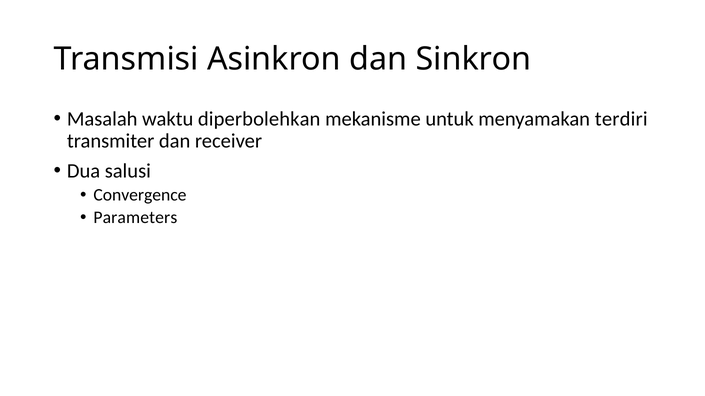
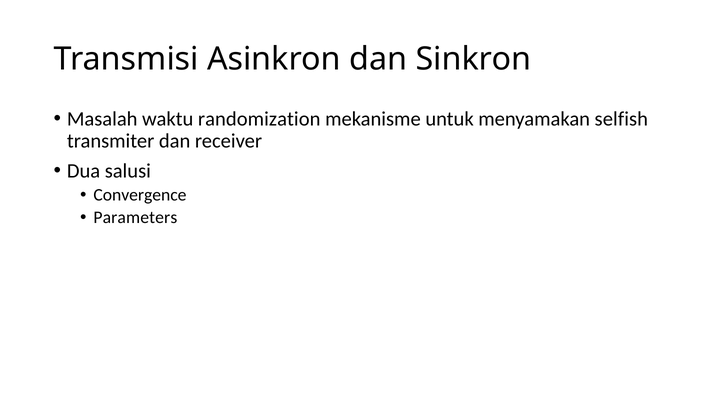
diperbolehkan: diperbolehkan -> randomization (259, 119)
terdiri: terdiri -> selfish (621, 119)
